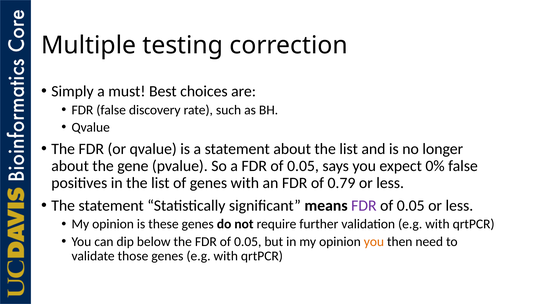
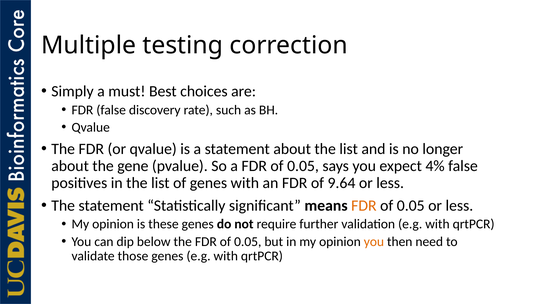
0%: 0% -> 4% (435, 166)
0.79: 0.79 -> 9.64 (341, 183)
FDR colour: purple -> orange (364, 205)
